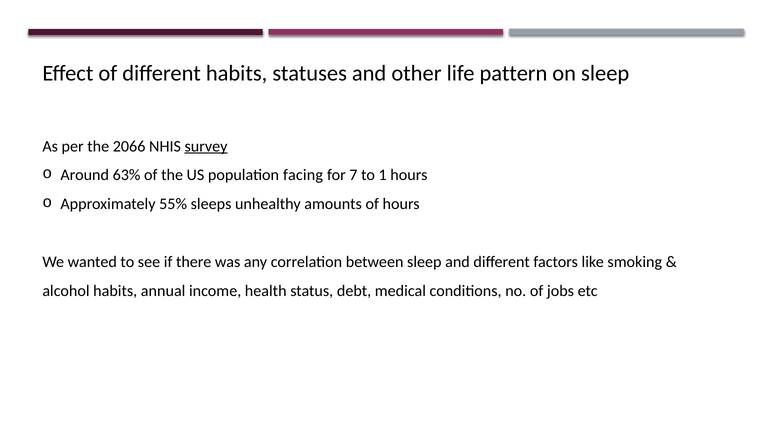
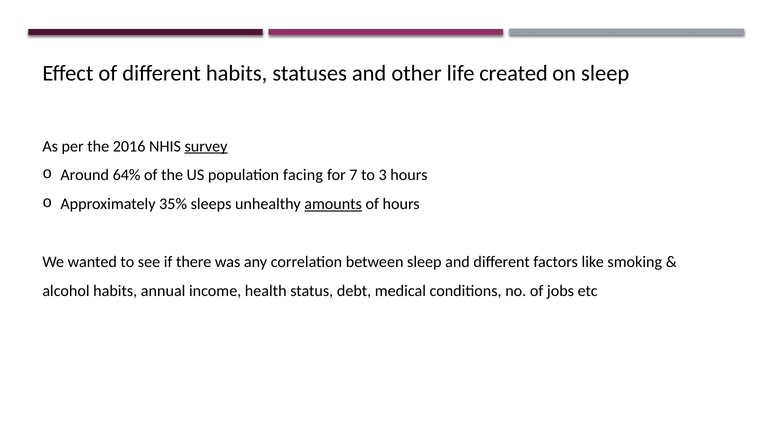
pattern: pattern -> created (514, 73)
2066: 2066 -> 2016 (129, 146)
63%: 63% -> 64% (127, 175)
1: 1 -> 3 (383, 175)
55%: 55% -> 35% (173, 204)
amounts underline: none -> present (333, 204)
